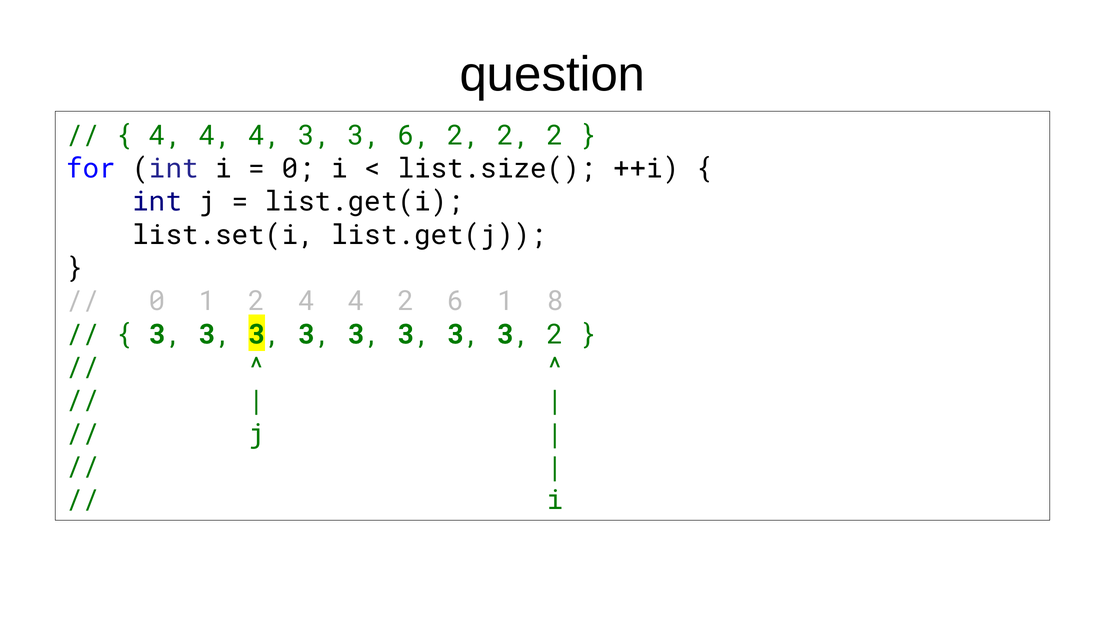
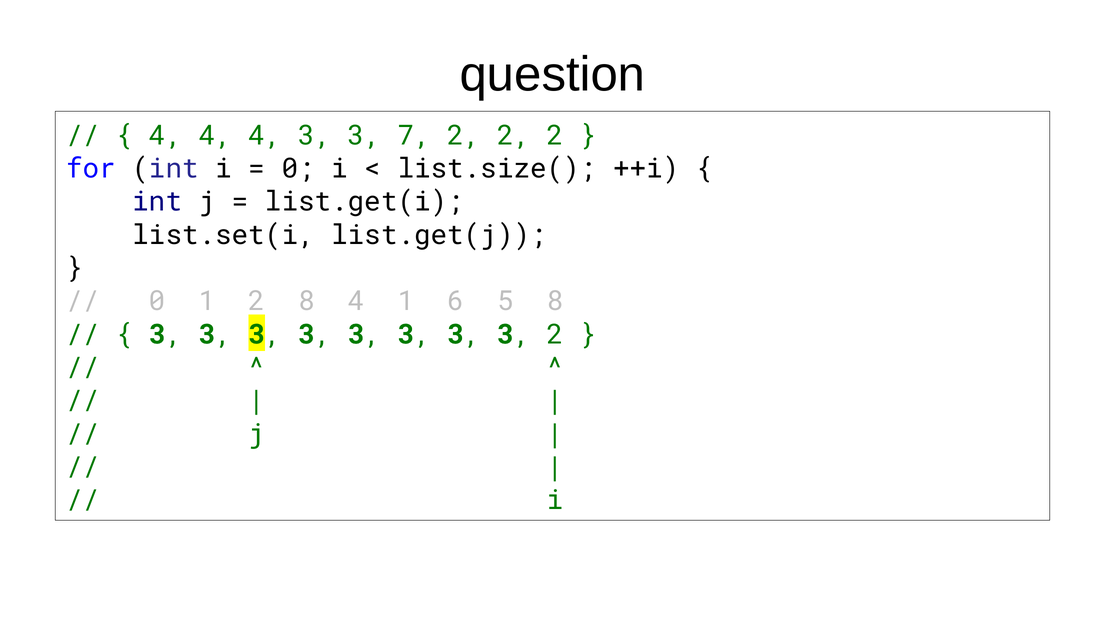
3 6: 6 -> 7 (414, 135)
4: 4 -> 8 (306, 301)
4 2: 2 -> 1 (406, 301)
6 1: 1 -> 5 (505, 301)
